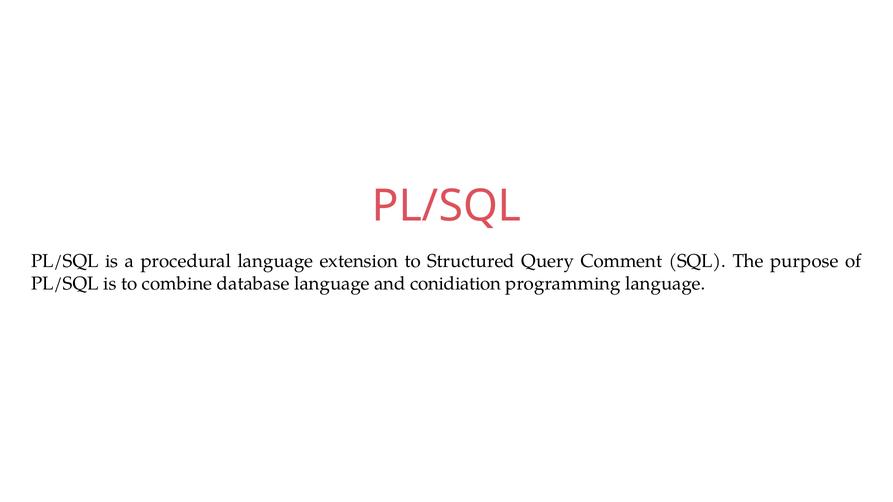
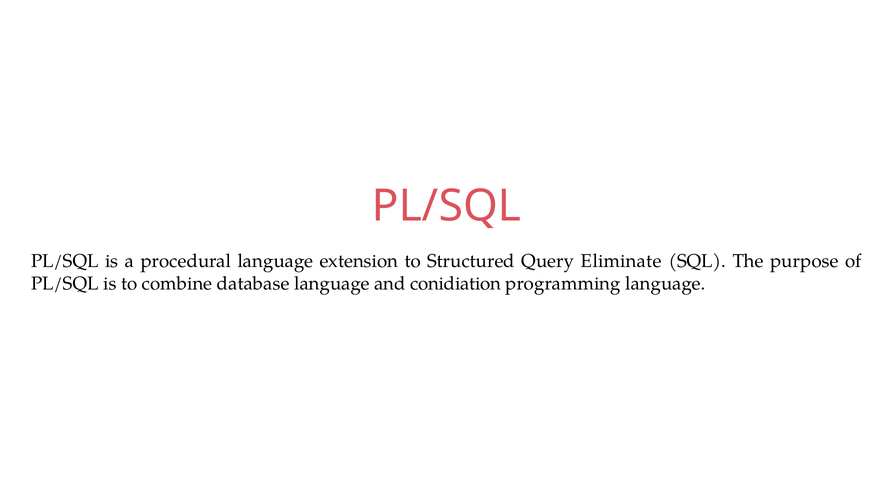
Comment: Comment -> Eliminate (621, 261)
